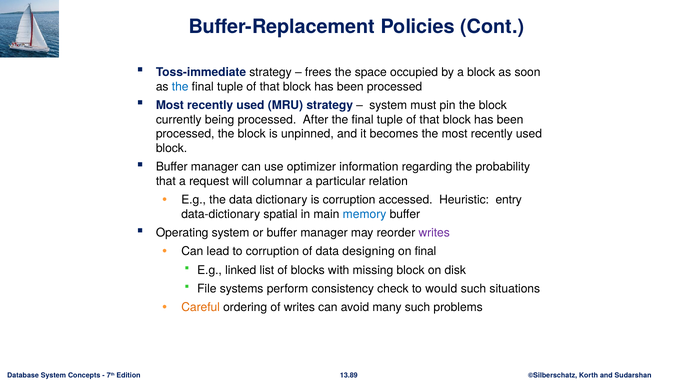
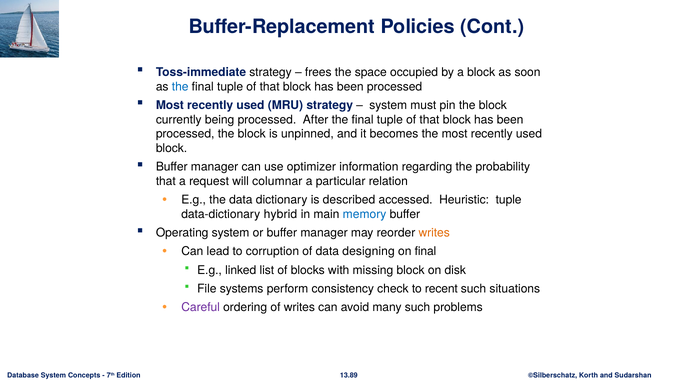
is corruption: corruption -> described (349, 200)
Heuristic entry: entry -> tuple (509, 200)
spatial: spatial -> hybrid (280, 215)
writes colour: purple -> orange (434, 233)
would: would -> recent (441, 289)
Careful colour: orange -> purple (201, 308)
